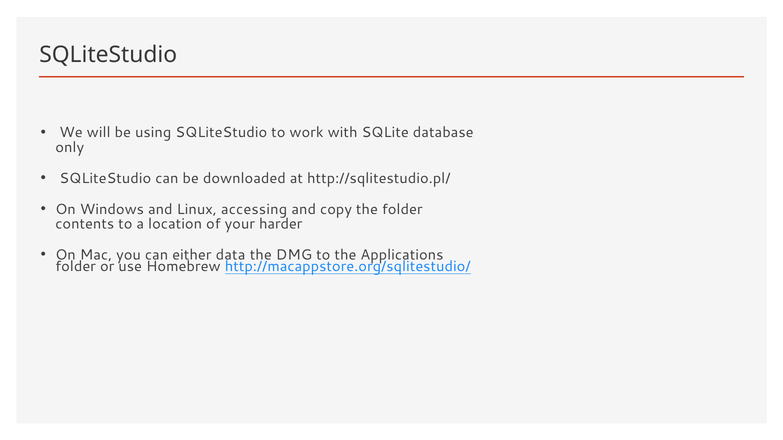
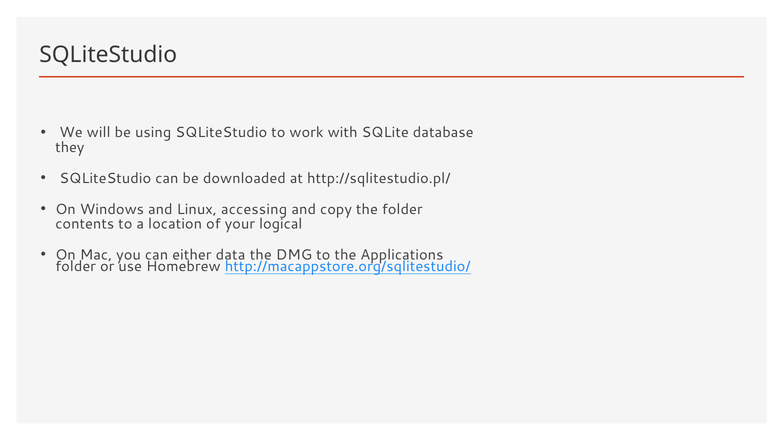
only: only -> they (70, 147)
harder: harder -> logical (281, 224)
